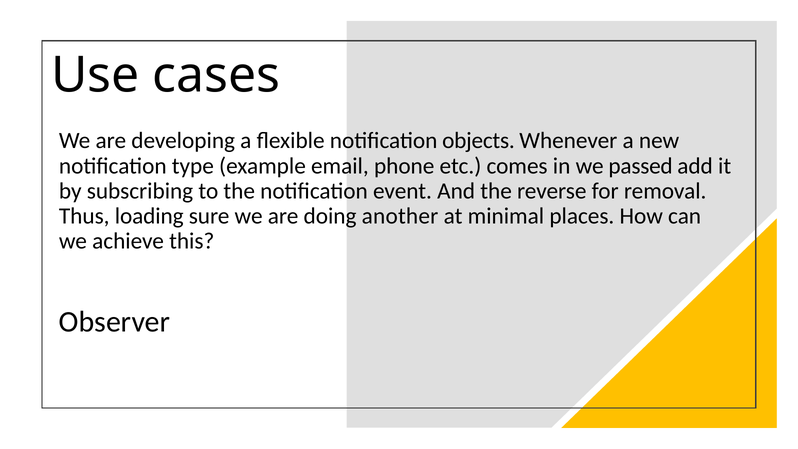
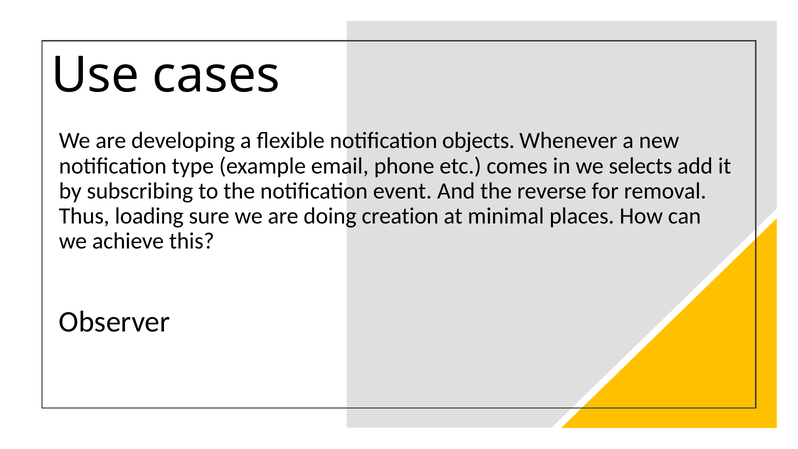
passed: passed -> selects (641, 166)
another: another -> creation (400, 216)
